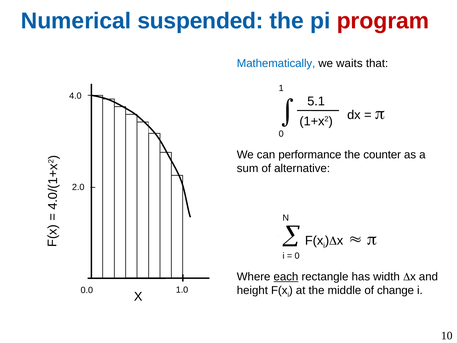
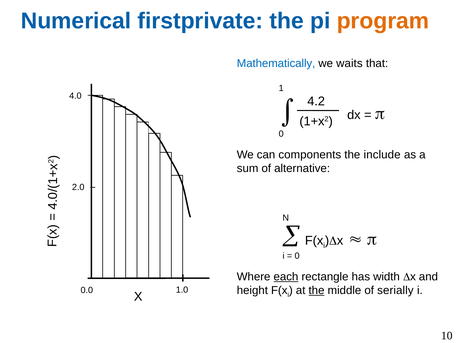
suspended: suspended -> firstprivate (200, 21)
program colour: red -> orange (383, 21)
5.1: 5.1 -> 4.2 (316, 101)
performance: performance -> components (310, 155)
counter: counter -> include (382, 155)
the underline: none -> present (317, 290)
change: change -> serially (395, 290)
